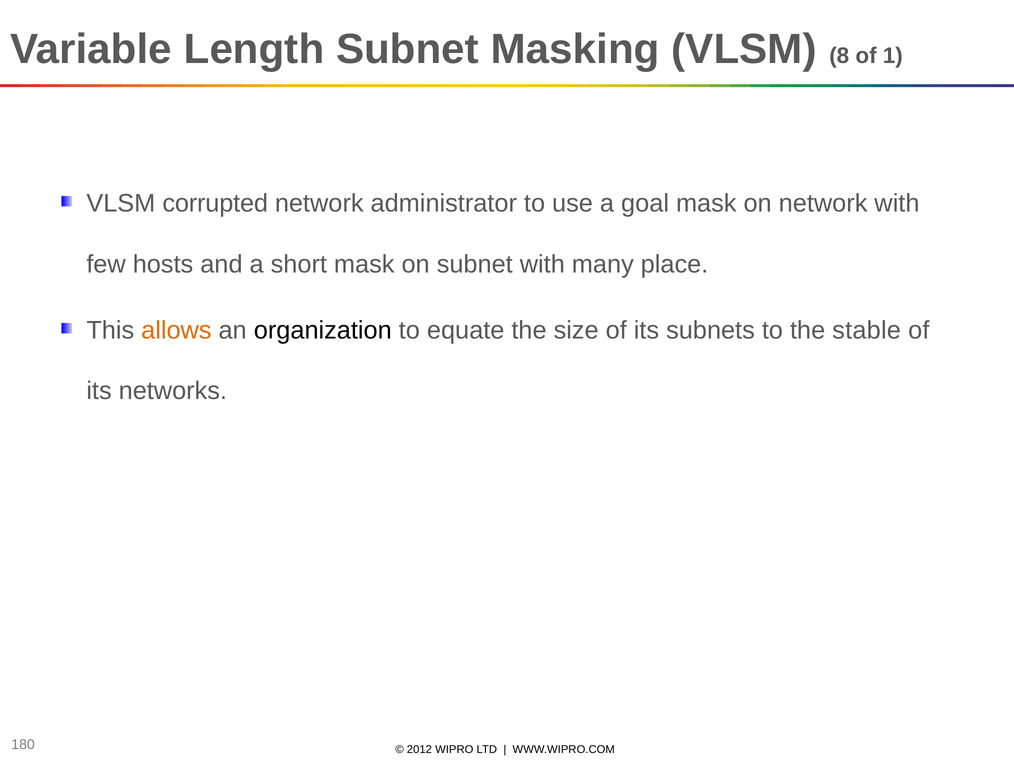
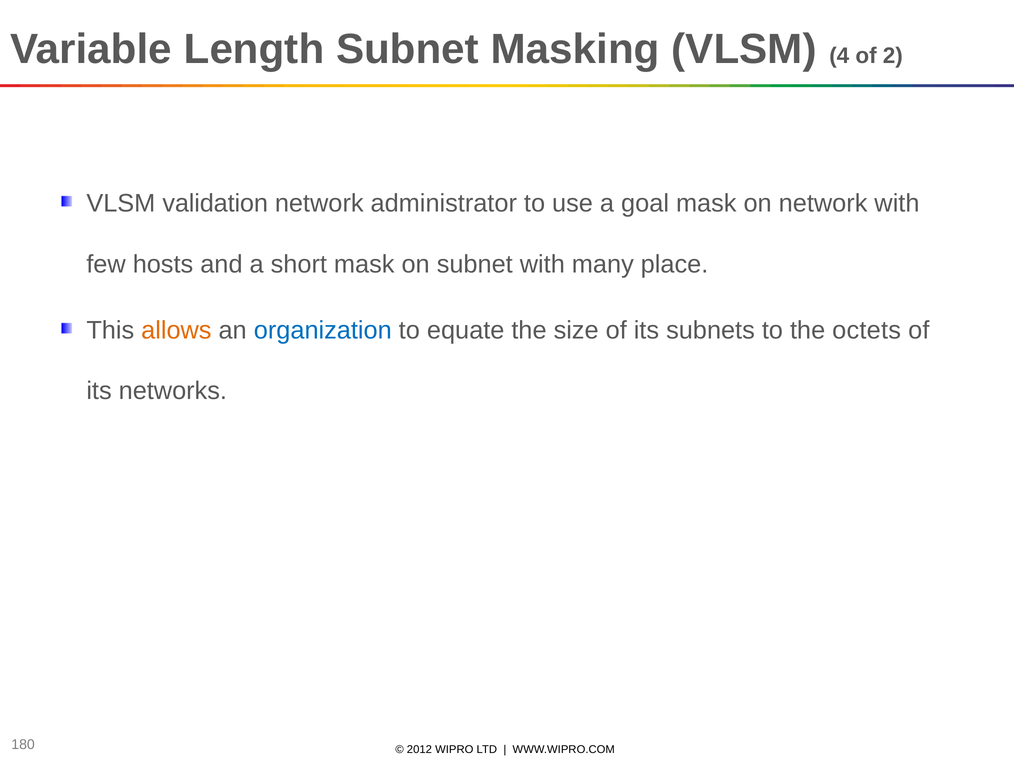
8: 8 -> 4 (839, 56)
1: 1 -> 2 (893, 56)
corrupted: corrupted -> validation (215, 203)
organization colour: black -> blue (323, 330)
stable: stable -> octets (867, 330)
